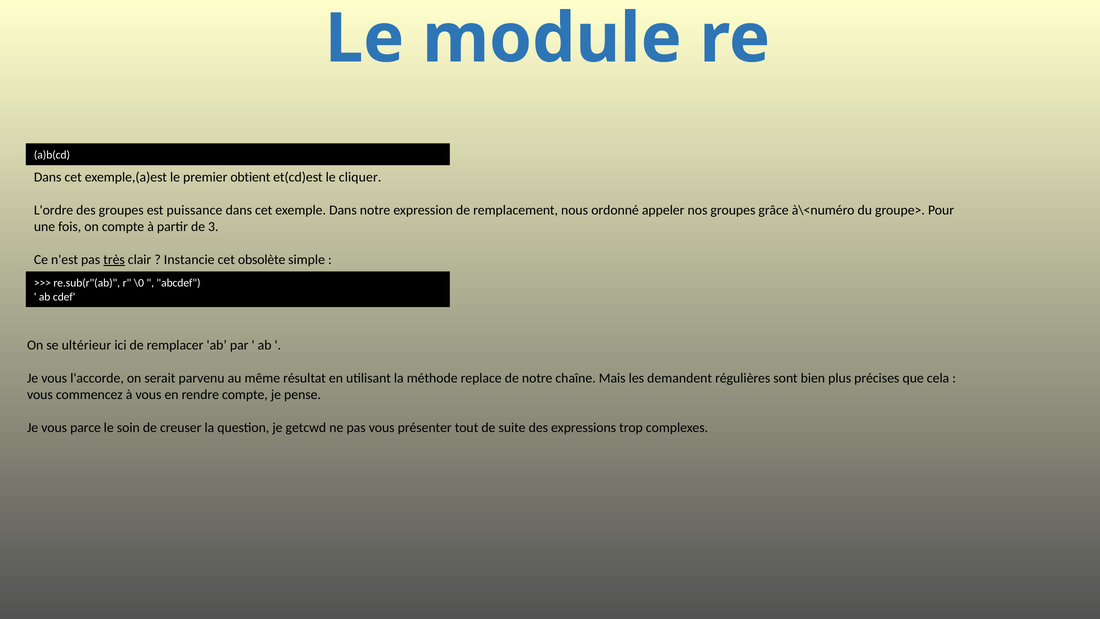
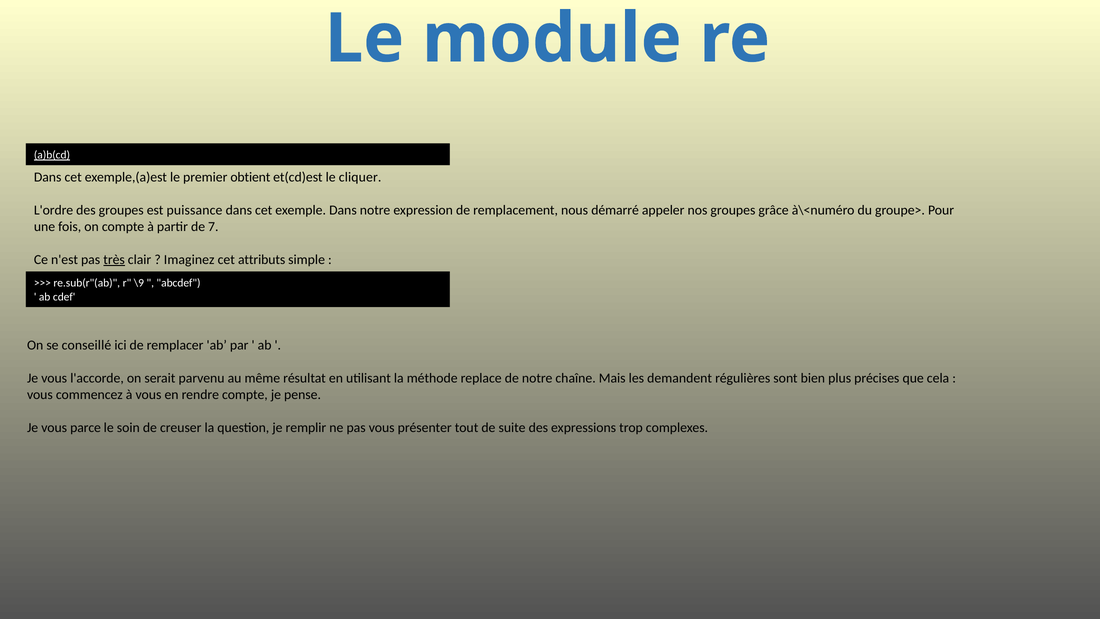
a)b(cd underline: none -> present (52, 155)
ordonné: ordonné -> démarré (615, 210)
3: 3 -> 7 (213, 227)
Instancie: Instancie -> Imaginez (189, 260)
obsolète: obsolète -> attributs (262, 260)
\0: \0 -> \9 (139, 283)
ultérieur: ultérieur -> conseillé (86, 345)
getcwd: getcwd -> remplir (306, 428)
